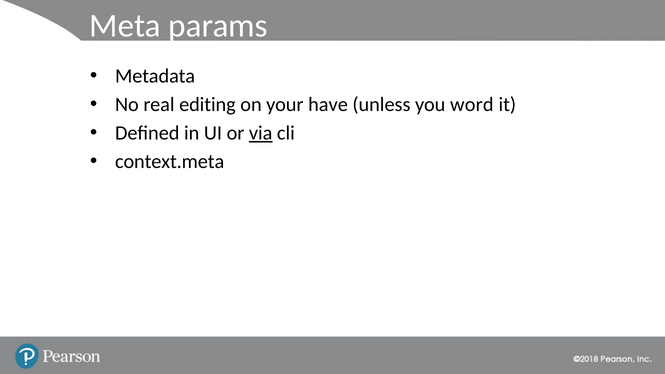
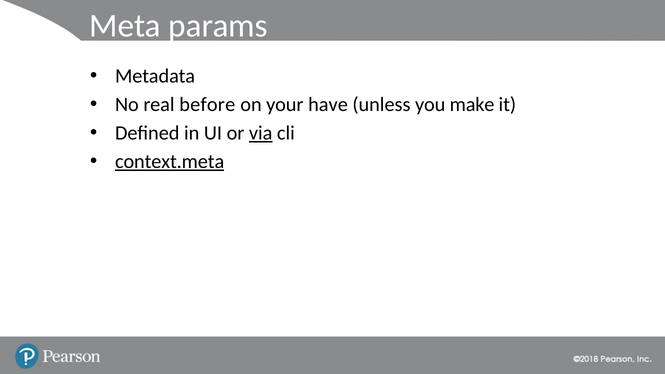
editing: editing -> before (207, 105)
word: word -> make (472, 105)
context.meta underline: none -> present (170, 161)
